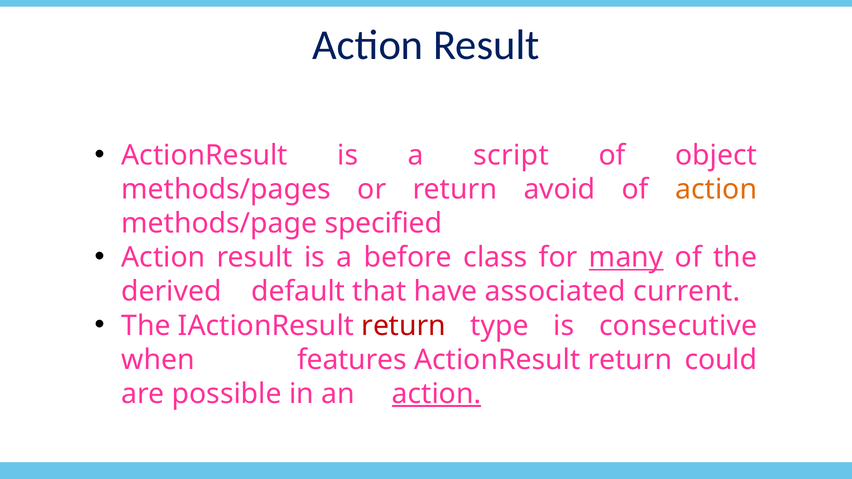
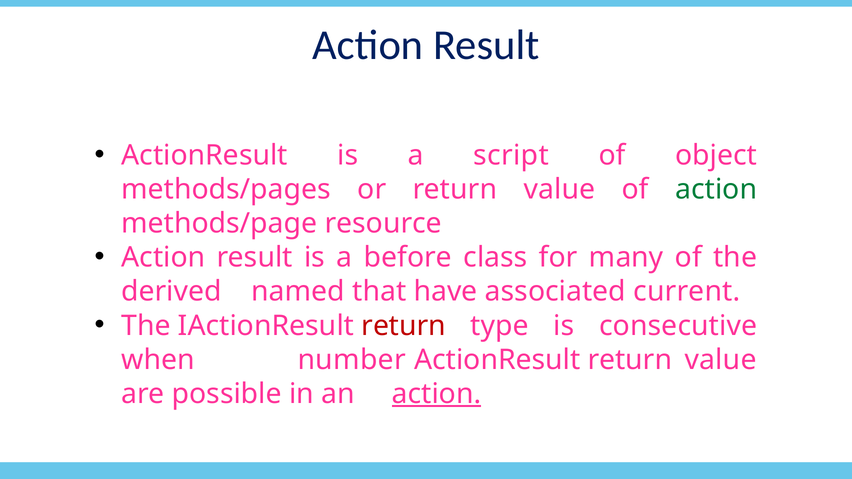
or return avoid: avoid -> value (559, 190)
action colour: orange -> green (716, 190)
specified: specified -> resource (383, 224)
many underline: present -> none (626, 258)
default: default -> named (298, 292)
features: features -> number (352, 360)
ActionResult return could: could -> value (721, 360)
